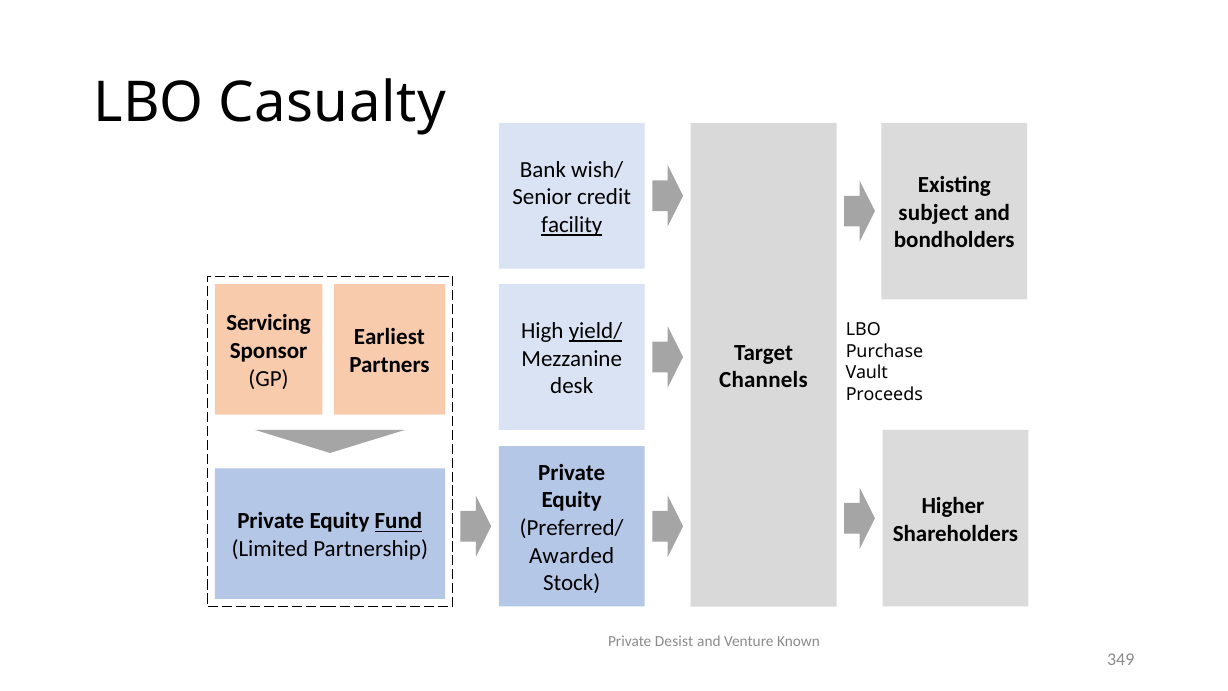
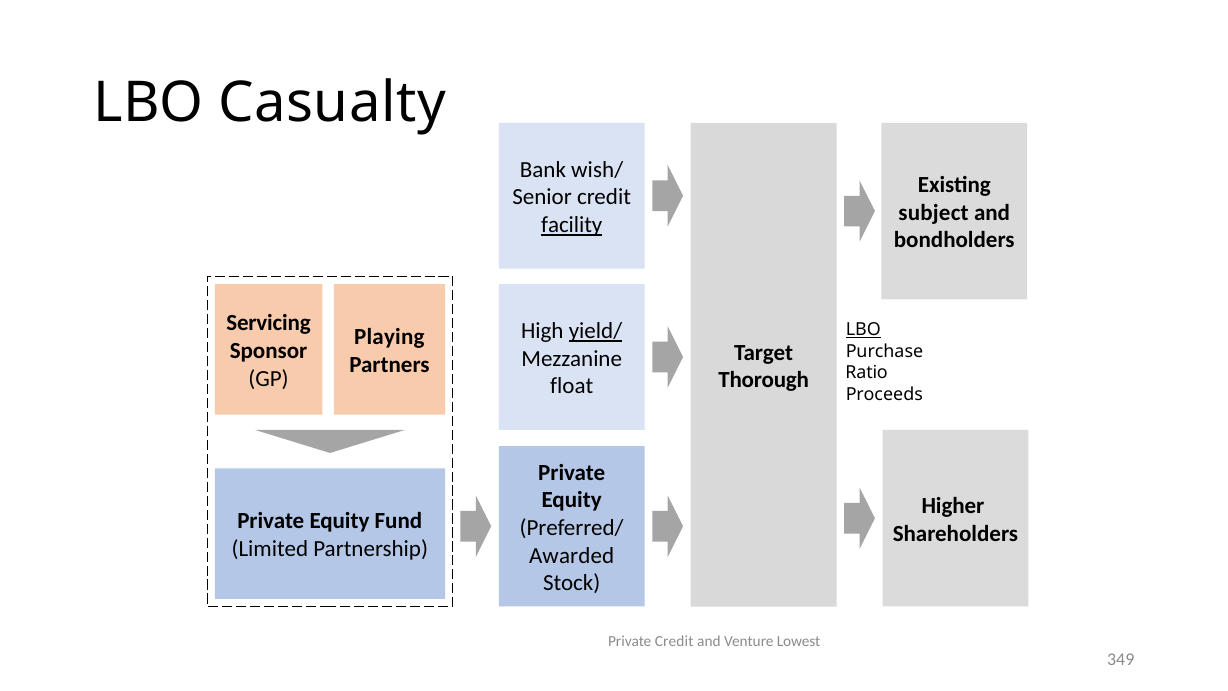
LBO underline: none -> present (863, 330)
Earliest: Earliest -> Playing (389, 337)
Vault: Vault -> Ratio (867, 373)
Channels: Channels -> Thorough (764, 380)
desk: desk -> float (572, 386)
Fund underline: present -> none (398, 521)
Private Desist: Desist -> Credit (674, 641)
Known: Known -> Lowest (799, 641)
